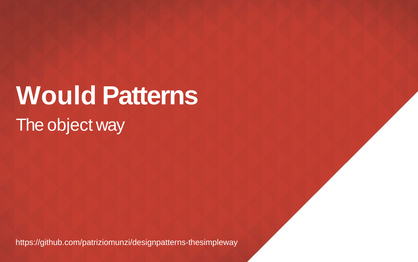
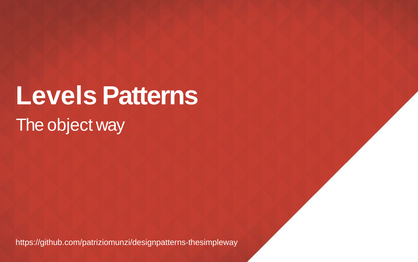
Would: Would -> Levels (57, 96)
